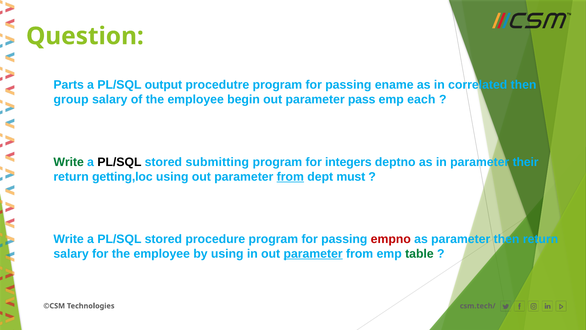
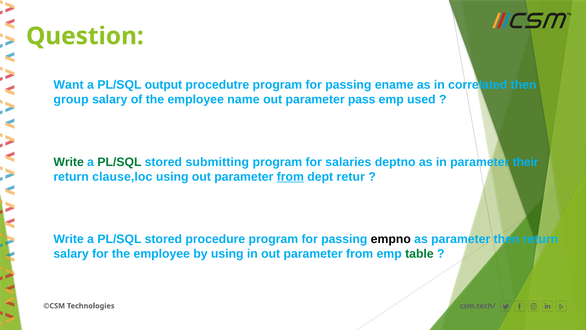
Parts: Parts -> Want (69, 85)
begin: begin -> name (243, 100)
each: each -> used (421, 100)
PL/SQL colour: black -> green (119, 162)
integers: integers -> salaries (348, 162)
getting,loc: getting,loc -> clause,loc (122, 176)
must: must -> retur (351, 176)
empno colour: red -> black (391, 239)
parameter underline: present -> none (313, 253)
